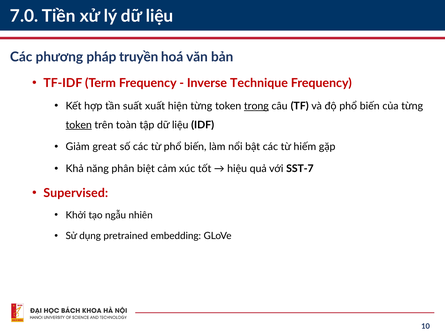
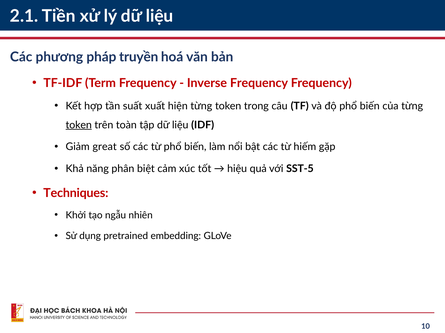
7.0: 7.0 -> 2.1 (24, 16)
Inverse Technique: Technique -> Frequency (259, 83)
trong underline: present -> none (256, 106)
SST-7: SST-7 -> SST-5 (300, 169)
Supervised: Supervised -> Techniques (76, 194)
